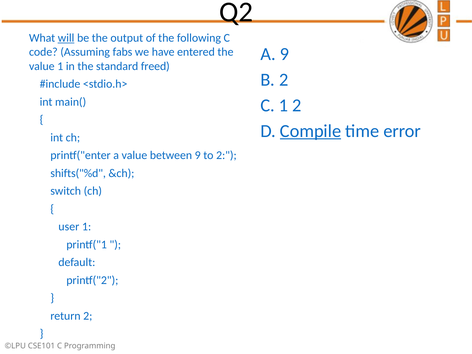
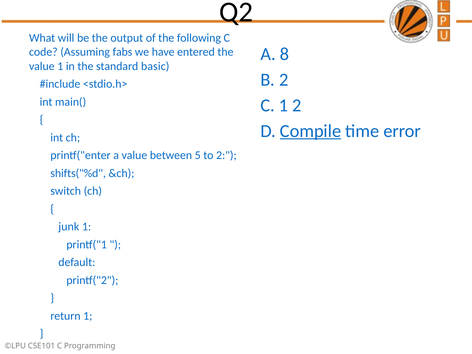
will underline: present -> none (66, 38)
A 9: 9 -> 8 (284, 54)
freed: freed -> basic (155, 66)
between 9: 9 -> 5 (198, 155)
user: user -> junk (69, 227)
return 2: 2 -> 1 (88, 316)
